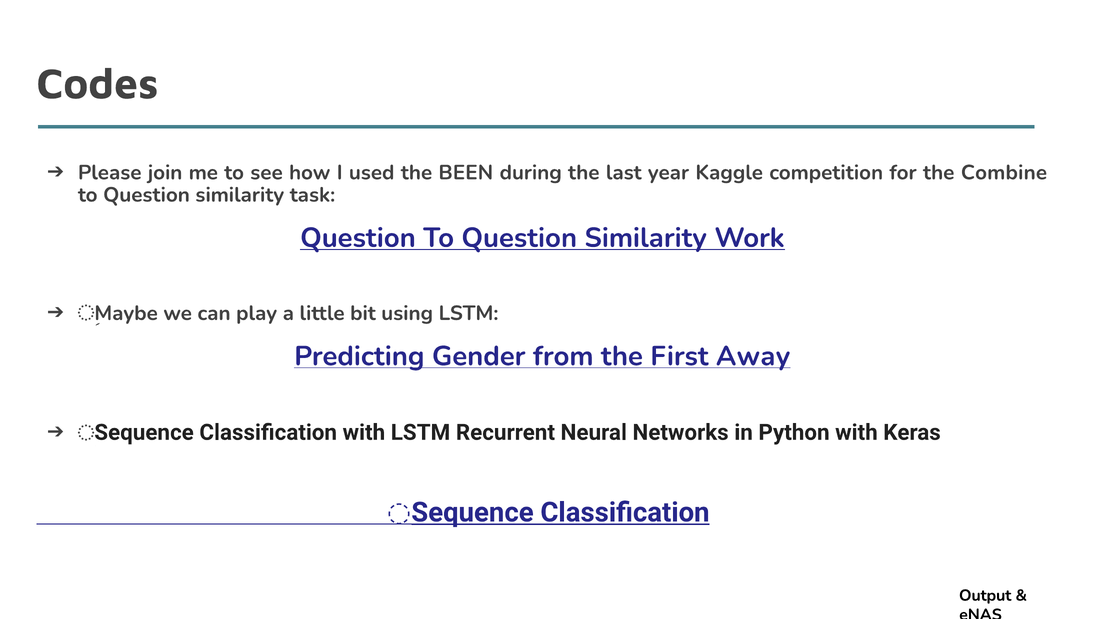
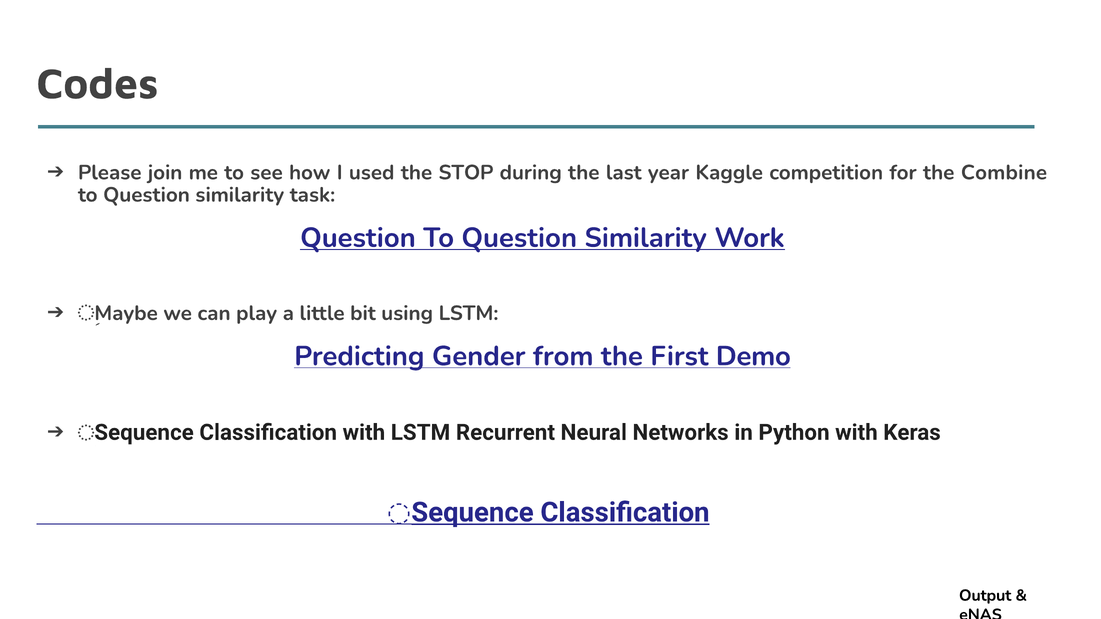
BEEN: BEEN -> STOP (466, 173)
Away: Away -> Demo (753, 356)
